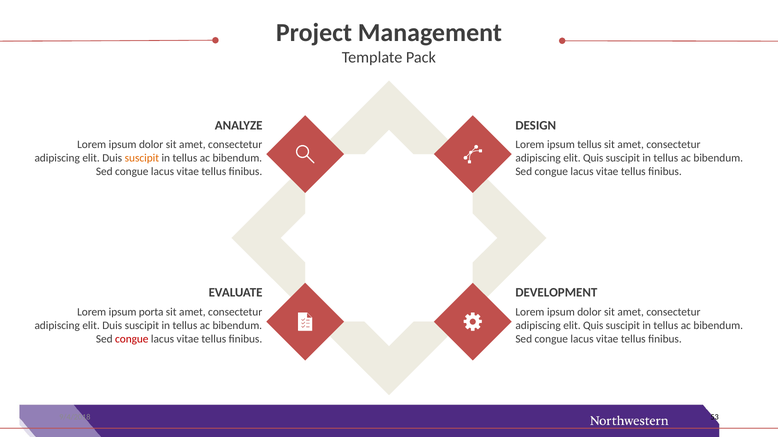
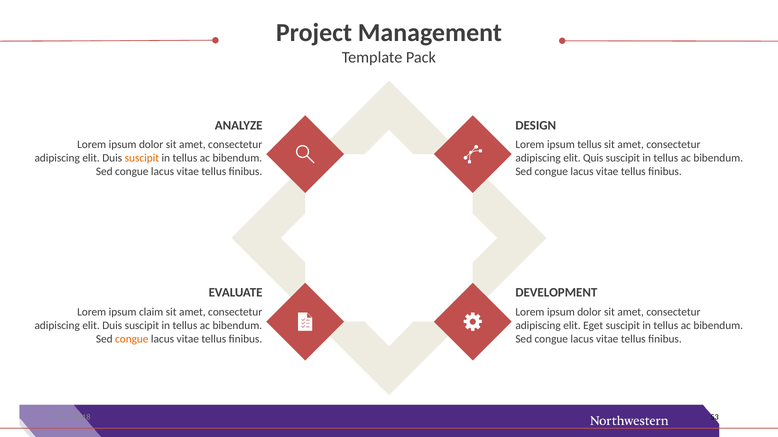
porta: porta -> claim (151, 312)
Quis: Quis -> Eget (593, 326)
congue colour: red -> orange (132, 339)
